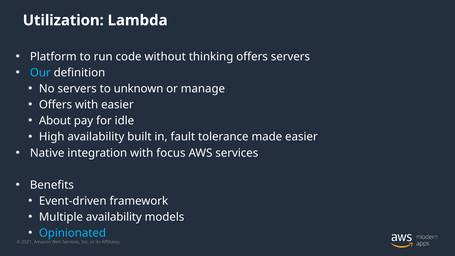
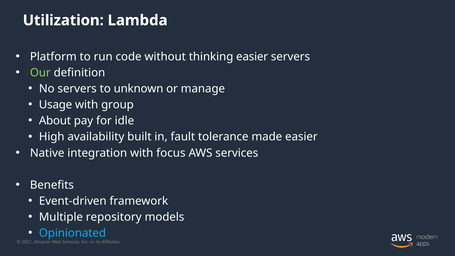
thinking offers: offers -> easier (252, 57)
Our colour: light blue -> light green (40, 73)
Offers: Offers -> Usage (56, 105)
with easier: easier -> group (117, 105)
Multiple availability: availability -> repository (114, 217)
